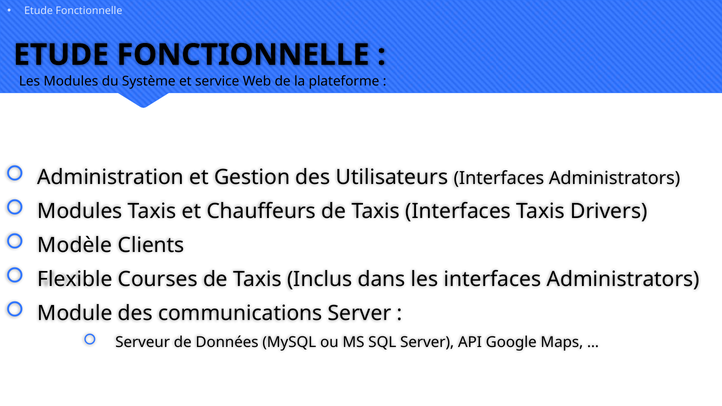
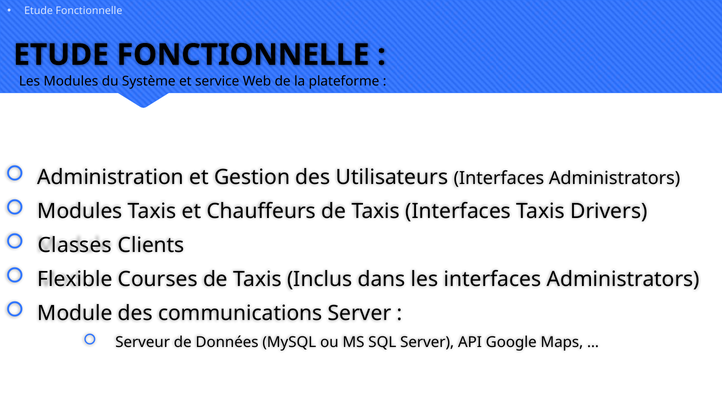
Modèle: Modèle -> Classes (75, 245)
